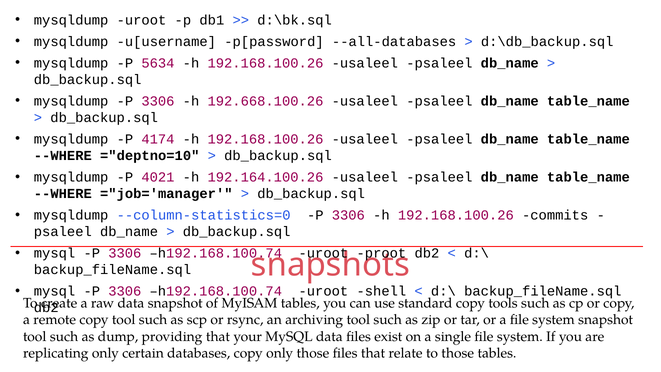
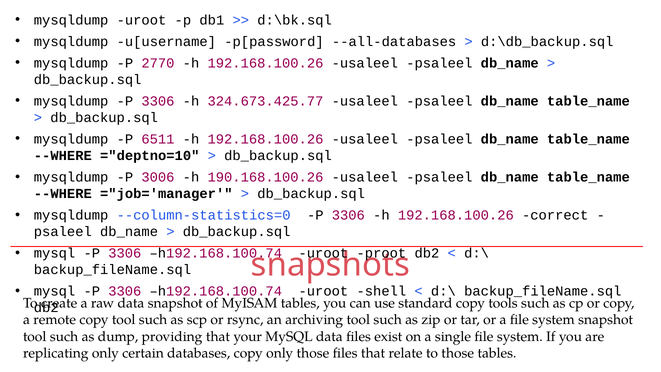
5634: 5634 -> 2770 (158, 63)
192.668.100.26: 192.668.100.26 -> 324.673.425.77 (265, 101)
4174: 4174 -> 6511 (158, 139)
4021: 4021 -> 3006 (158, 177)
192.164.100.26: 192.164.100.26 -> 190.168.100.26 (265, 177)
commits: commits -> correct (555, 215)
